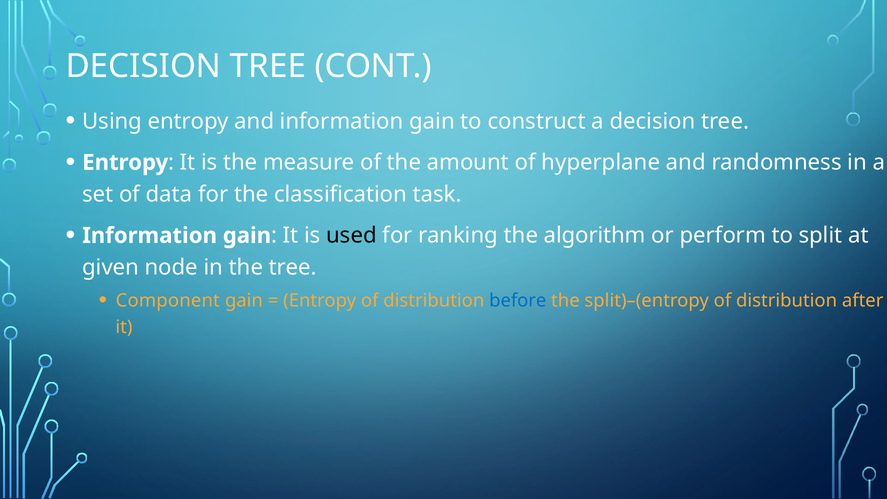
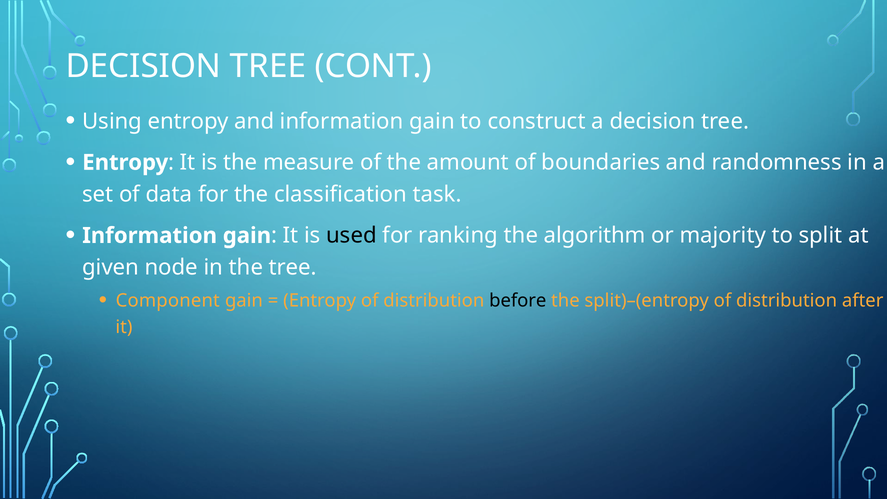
hyperplane: hyperplane -> boundaries (601, 162)
perform: perform -> majority (723, 236)
before colour: blue -> black (518, 301)
